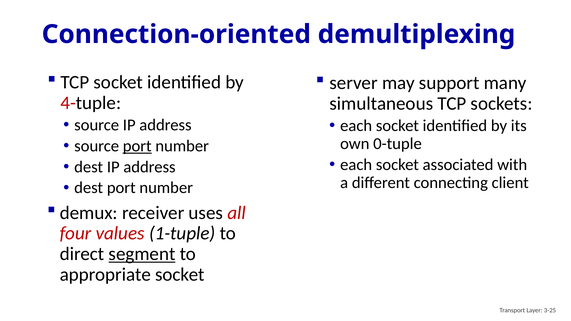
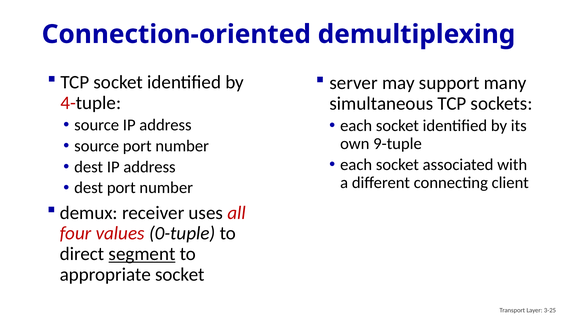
0-tuple: 0-tuple -> 9-tuple (397, 144)
port underline: present -> none (137, 146)
1-tuple: 1-tuple -> 0-tuple (182, 234)
